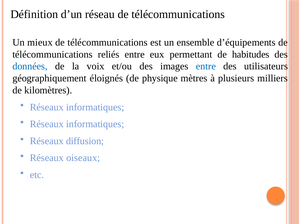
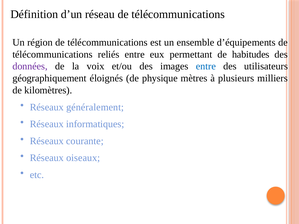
mieux: mieux -> région (40, 42)
données colour: blue -> purple (30, 66)
informatiques: informatiques -> généralement (95, 107)
diffusion: diffusion -> courante (85, 141)
